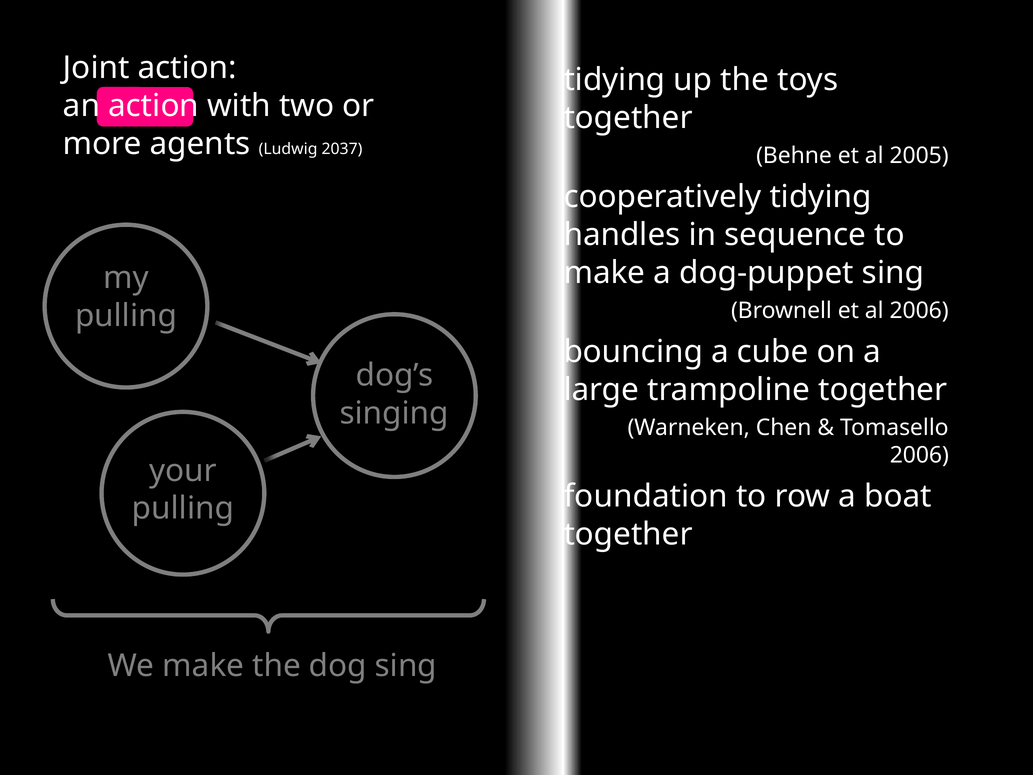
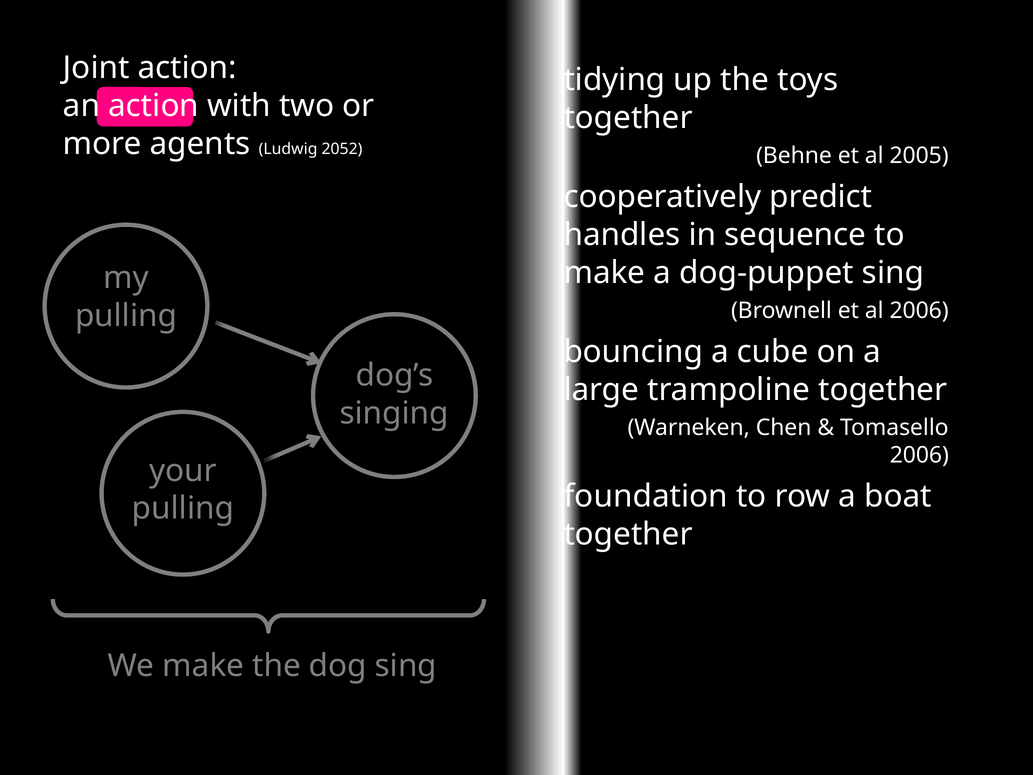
2037: 2037 -> 2052 (342, 149)
cooperatively tidying: tidying -> predict (821, 197)
